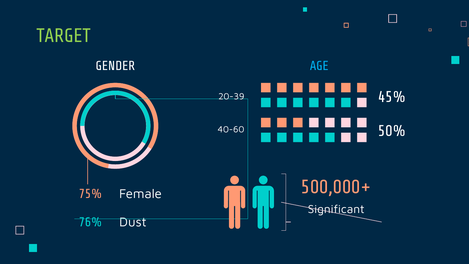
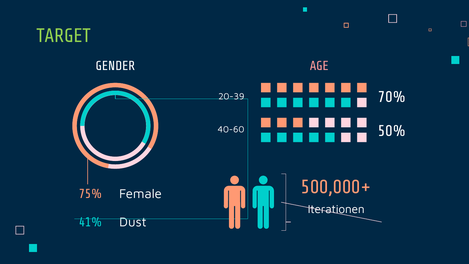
AGE colour: light blue -> pink (319, 66)
45%: 45% -> 70% (392, 97)
Significant: Significant -> Iterationen (336, 209)
76%: 76% -> 41% (91, 222)
